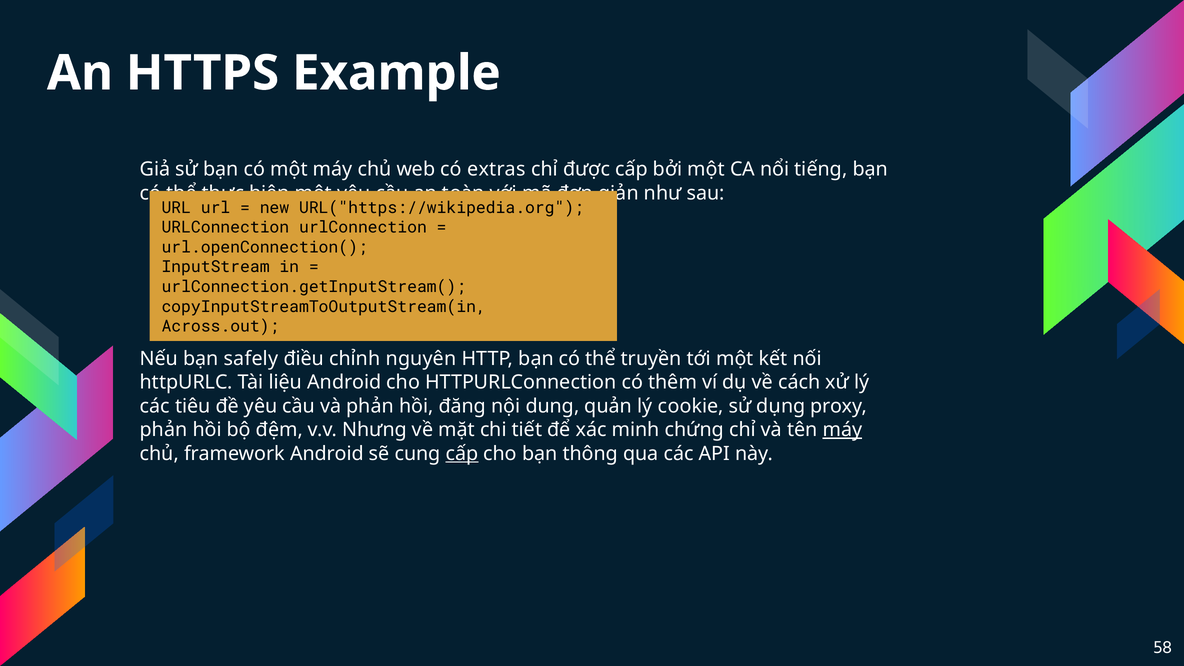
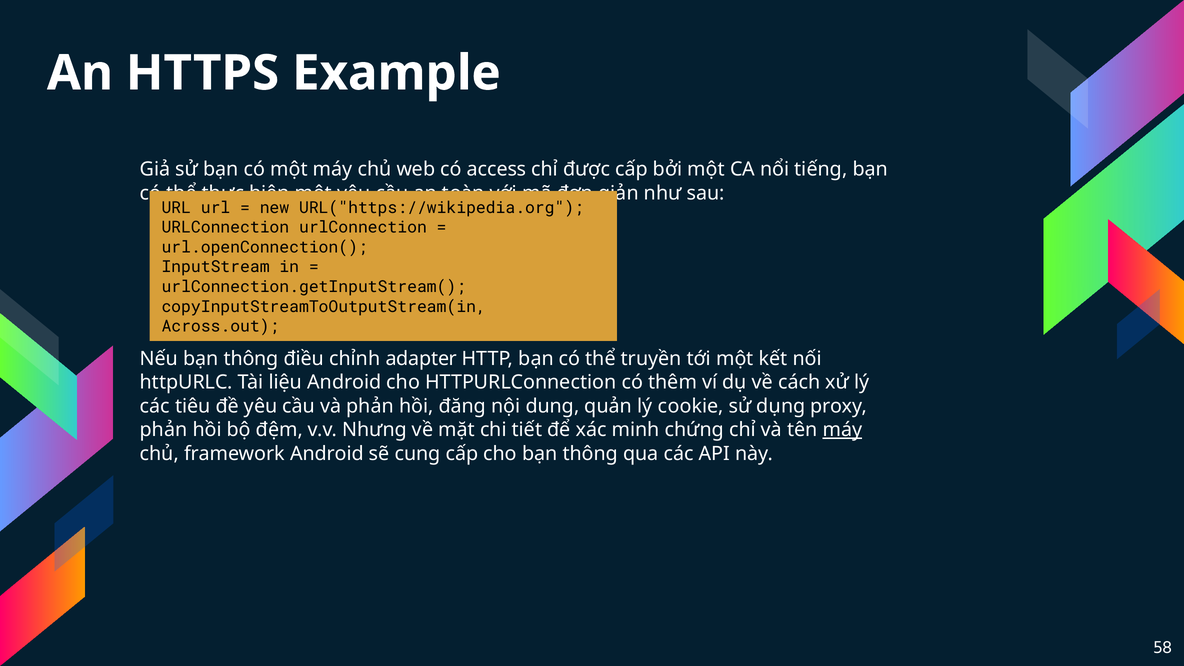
extras: extras -> access (497, 169)
Nếu bạn safely: safely -> thông (251, 359)
nguyên: nguyên -> adapter (421, 359)
cấp underline: present -> none (462, 454)
